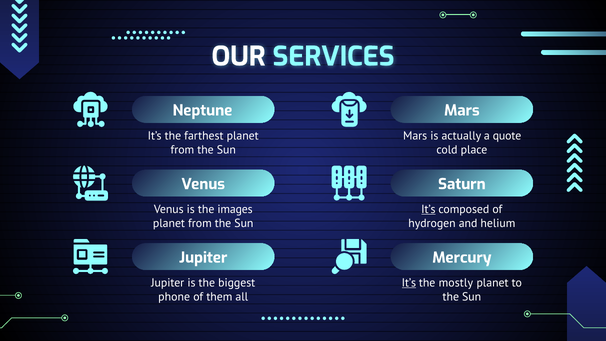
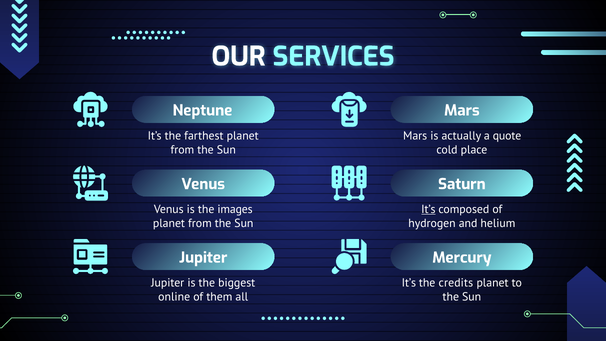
It’s underline: present -> none (409, 283)
mostly: mostly -> credits (456, 283)
phone: phone -> online (174, 297)
